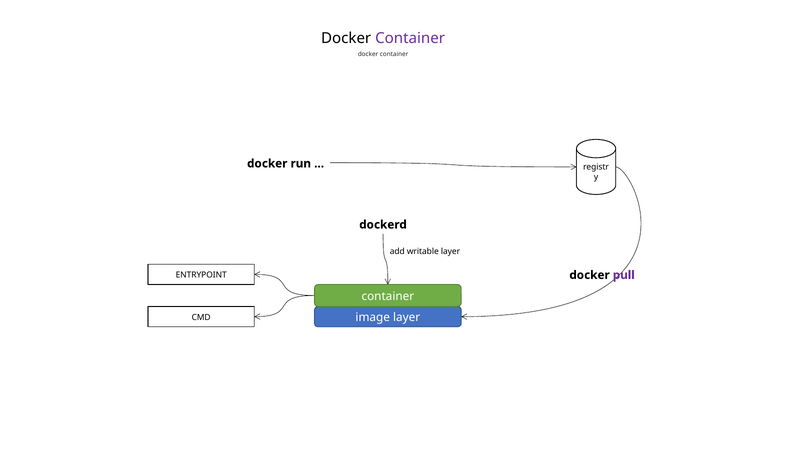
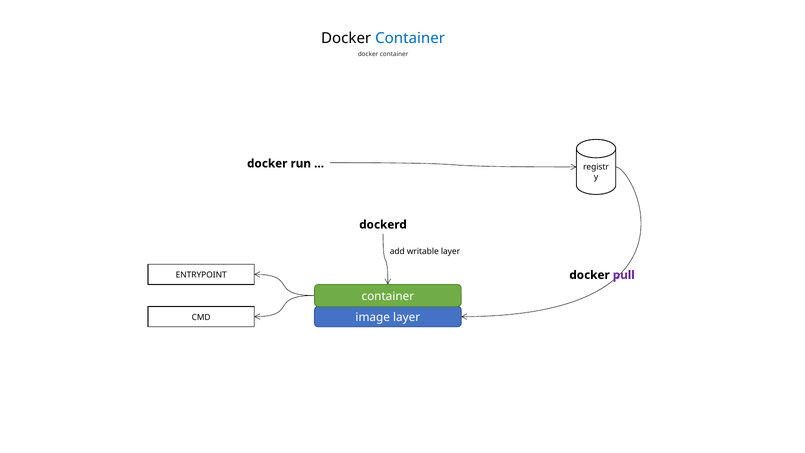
Container colour: purple -> blue (410, 38)
